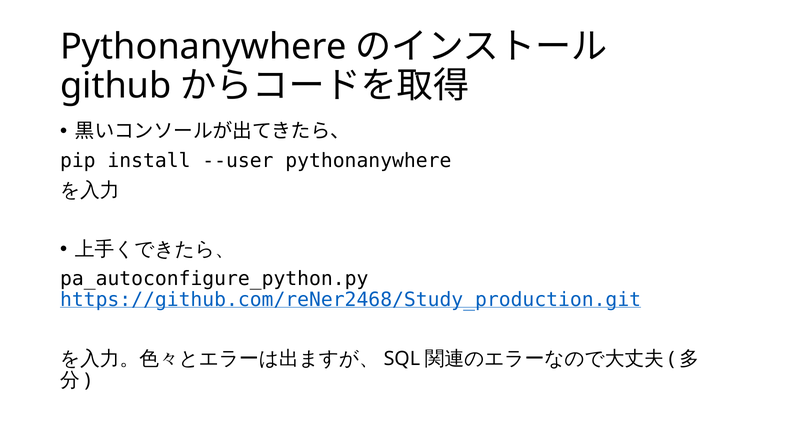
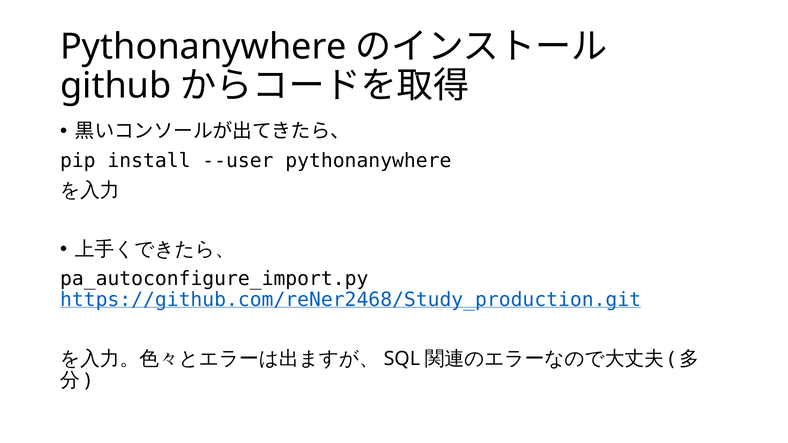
pa_autoconfigure_python.py: pa_autoconfigure_python.py -> pa_autoconfigure_import.py (214, 279)
